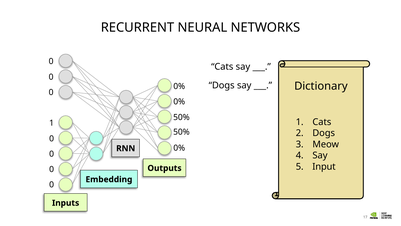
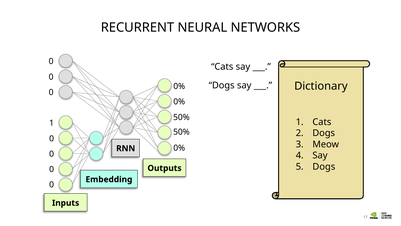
Input: Input -> Dogs (324, 166)
